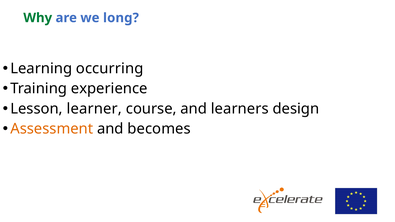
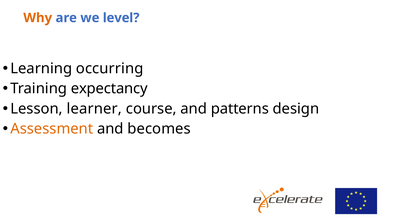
Why colour: green -> orange (38, 18)
long: long -> level (121, 18)
experience: experience -> expectancy (109, 89)
learners: learners -> patterns (240, 109)
